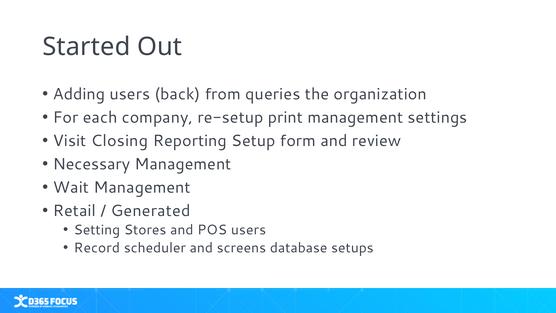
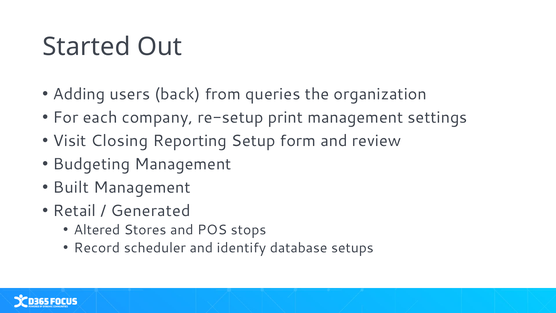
Necessary: Necessary -> Budgeting (91, 164)
Wait: Wait -> Built (71, 187)
Setting: Setting -> Altered (97, 230)
POS users: users -> stops (249, 230)
screens: screens -> identify (241, 248)
